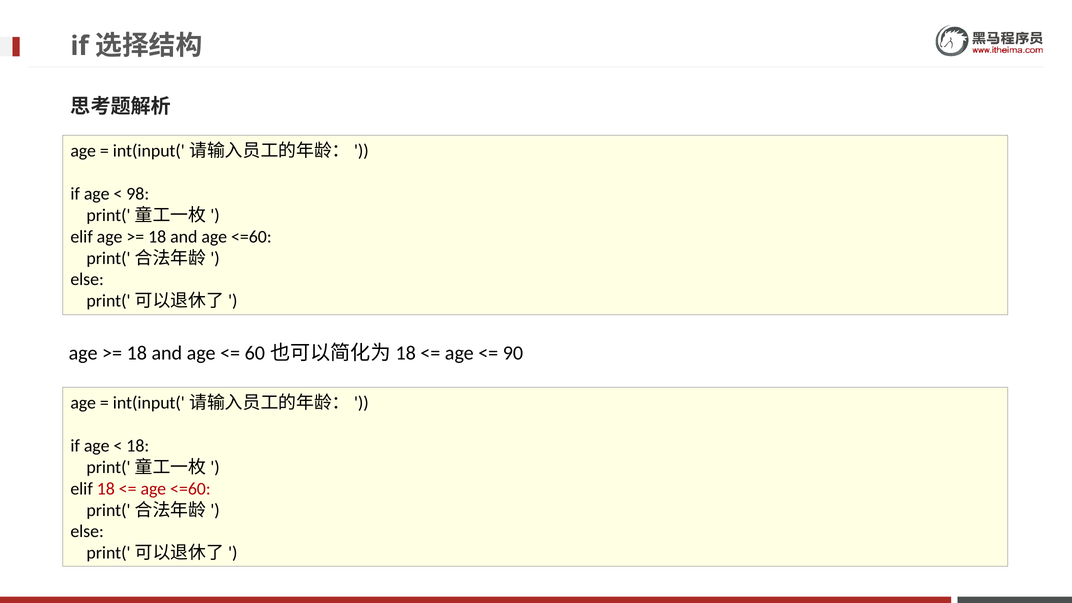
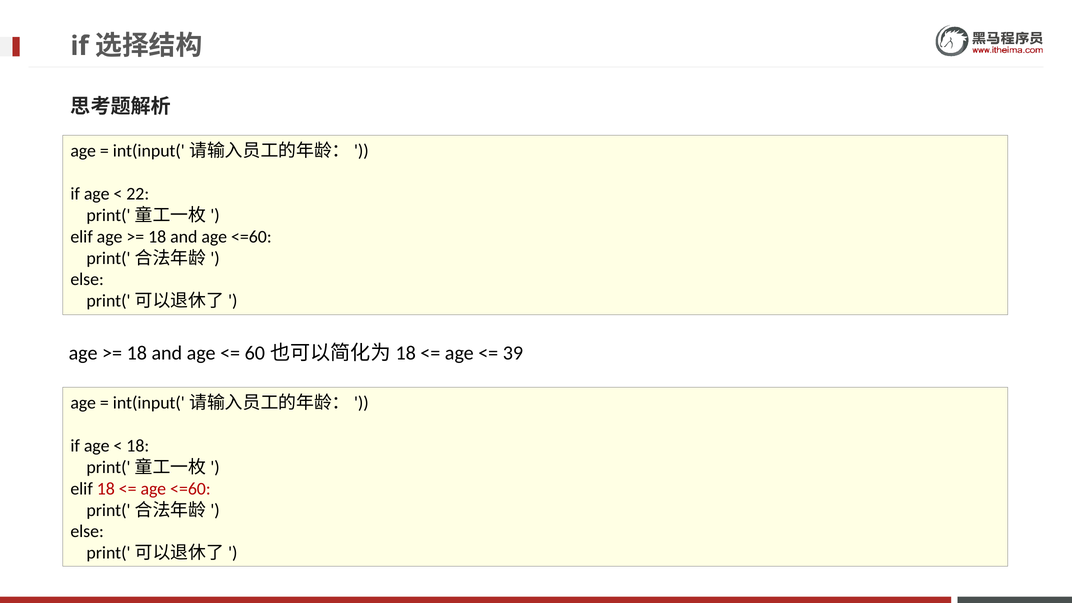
98: 98 -> 22 (138, 194)
90: 90 -> 39 (513, 353)
